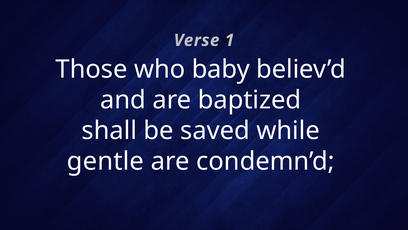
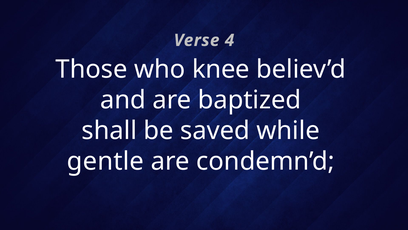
1: 1 -> 4 (230, 40)
baby: baby -> knee (221, 69)
